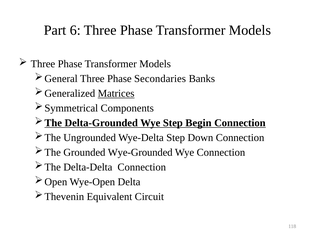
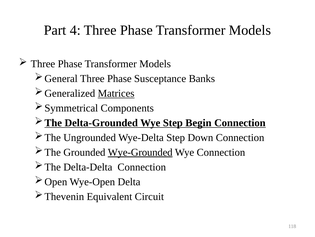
6: 6 -> 4 (75, 30)
Secondaries: Secondaries -> Susceptance (160, 78)
Wye-Grounded underline: none -> present (140, 152)
